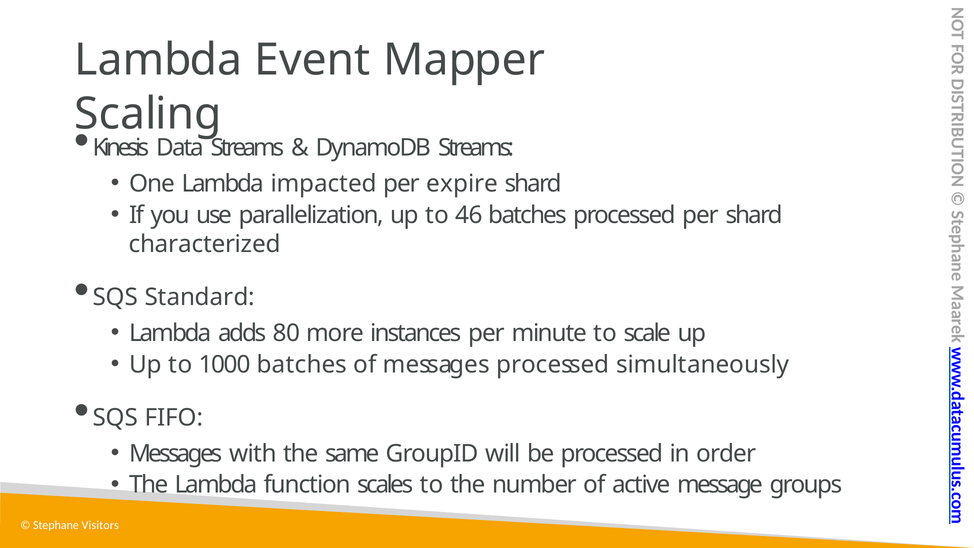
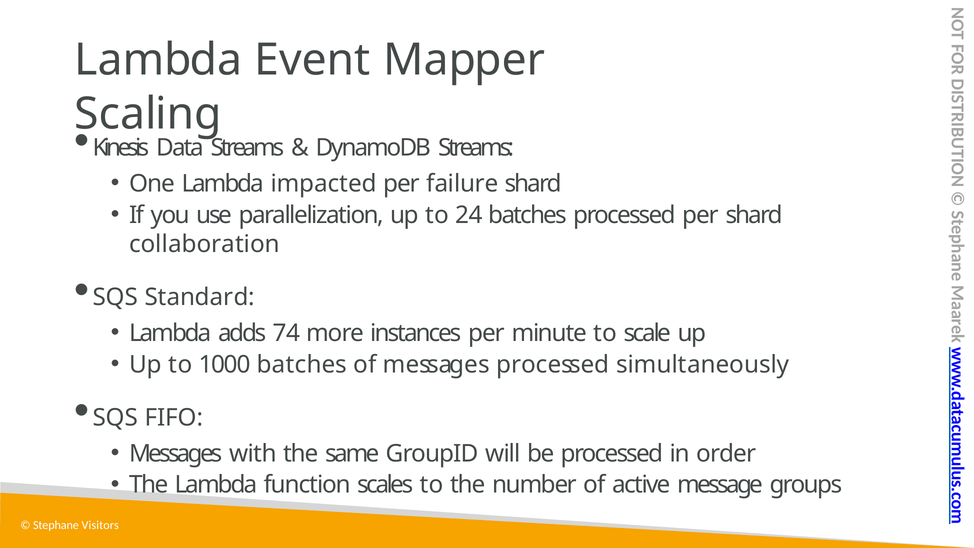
expire: expire -> failure (462, 184)
46: 46 -> 24 (469, 215)
characterized: characterized -> collaboration (205, 244)
80: 80 -> 74 (286, 333)
